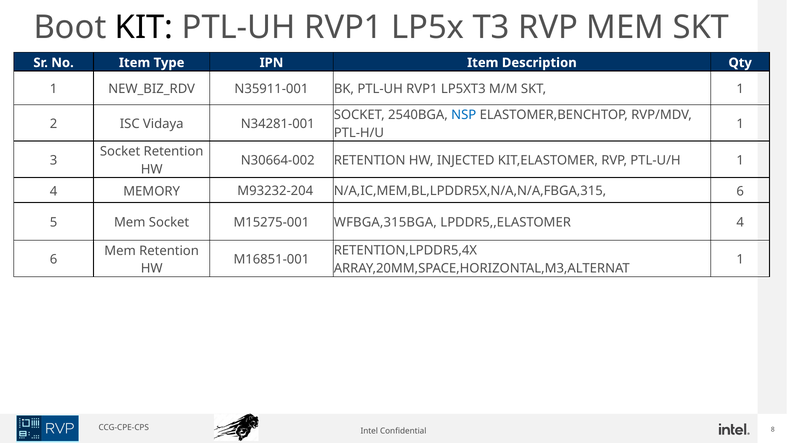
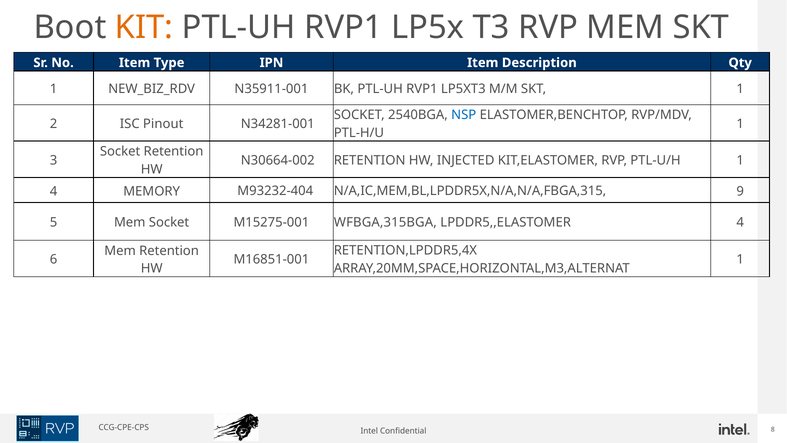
KIT colour: black -> orange (144, 27)
Vidaya: Vidaya -> Pinout (163, 124)
M93232-204: M93232-204 -> M93232-404 (275, 191)
N/A,IC,MEM,BL,LPDDR5X,N/A,N/A,FBGA,315 6: 6 -> 9 (740, 191)
